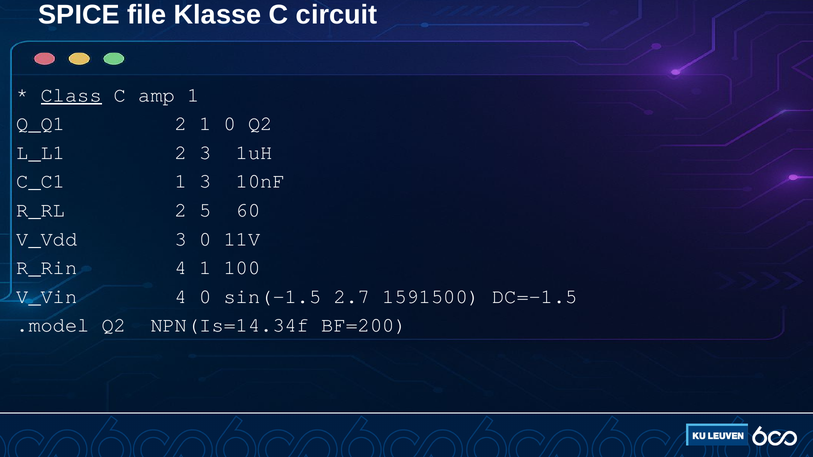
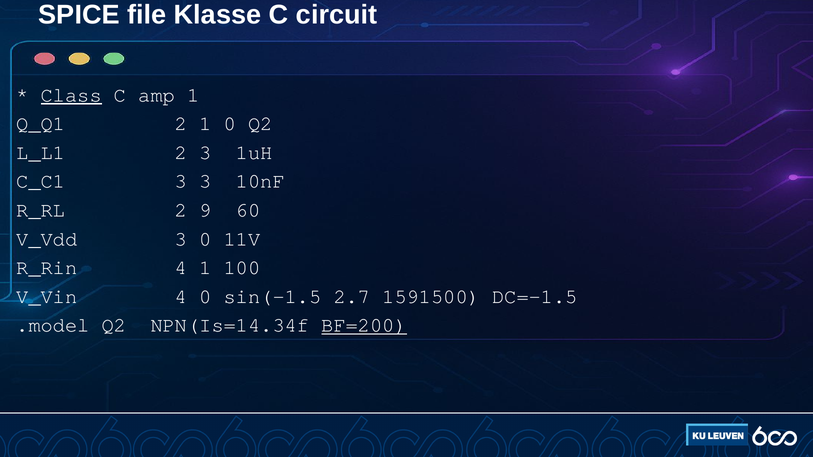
C_C1 1: 1 -> 3 (181, 181)
5: 5 -> 9 (205, 210)
BF=200 underline: none -> present (364, 325)
